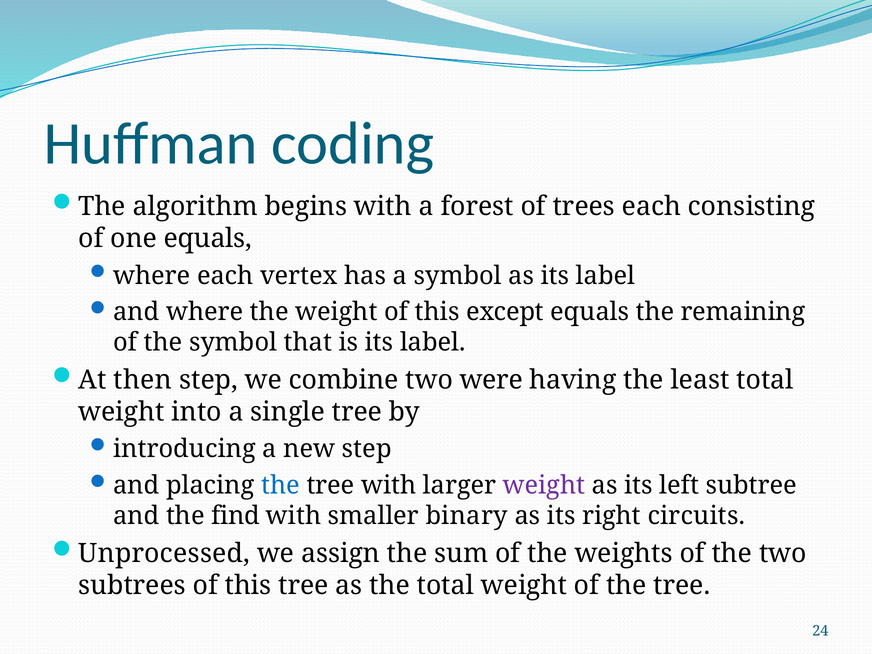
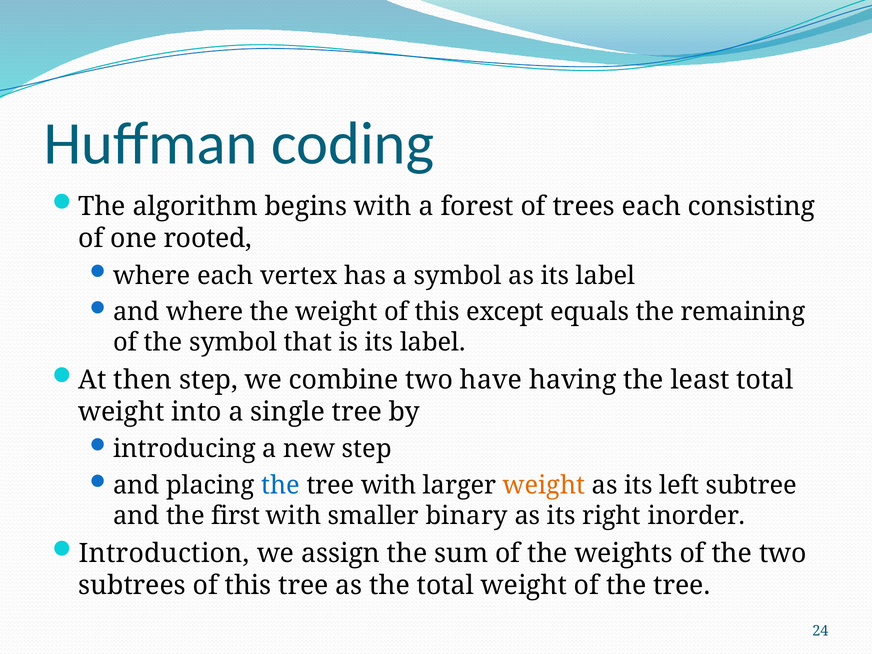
one equals: equals -> rooted (208, 239)
were: were -> have (491, 380)
weight colour: purple -> orange (544, 485)
find: find -> first (236, 516)
circuits: circuits -> inorder (696, 516)
Unprocessed: Unprocessed -> Introduction (164, 553)
